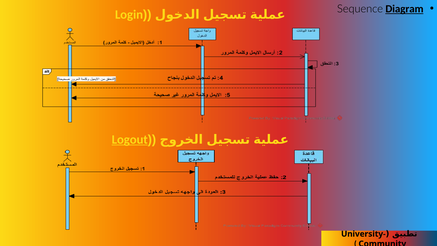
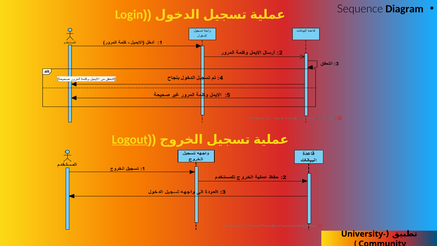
Diagram underline: present -> none (404, 9)
